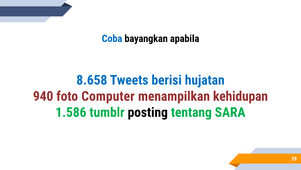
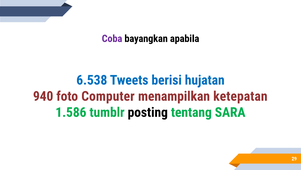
Coba colour: blue -> purple (112, 38)
8.658: 8.658 -> 6.538 (92, 80)
kehidupan: kehidupan -> ketepatan (240, 96)
